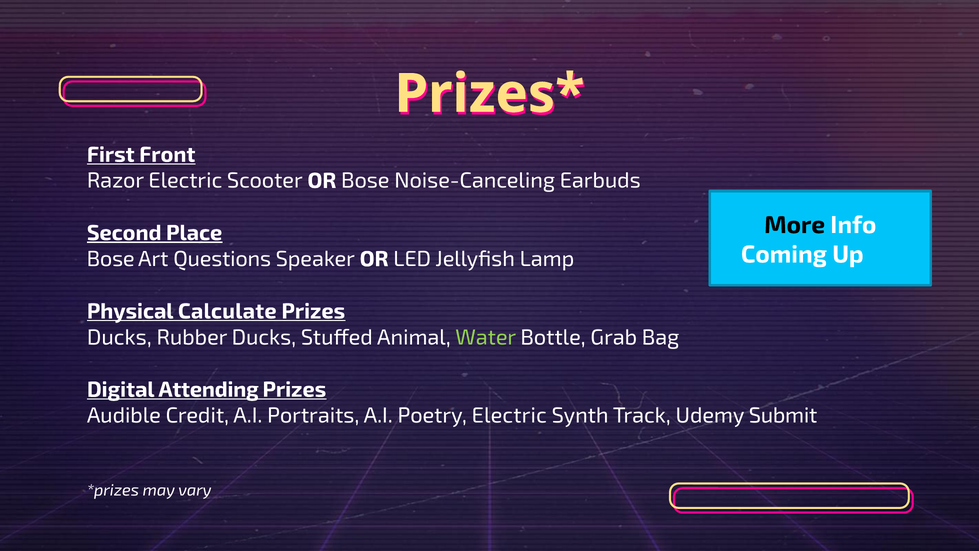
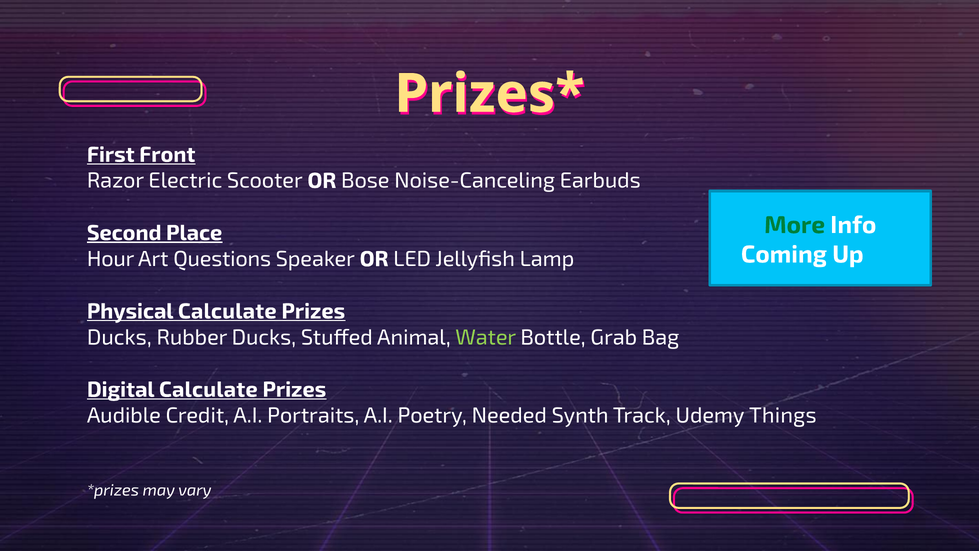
More colour: black -> green (795, 225)
Bose: Bose -> Hour (111, 259)
Digital Attending: Attending -> Calculate (208, 389)
Poetry Electric: Electric -> Needed (509, 415)
Submit: Submit -> Things (783, 415)
